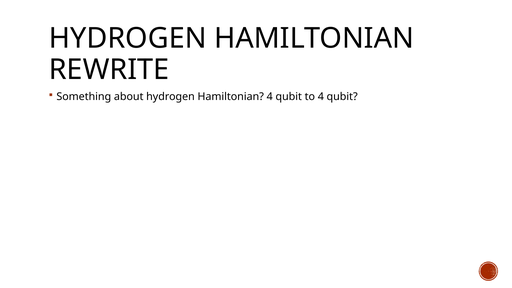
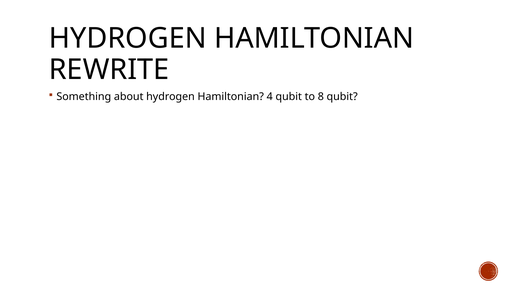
to 4: 4 -> 8 (321, 97)
